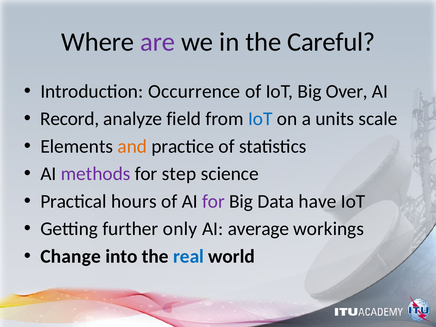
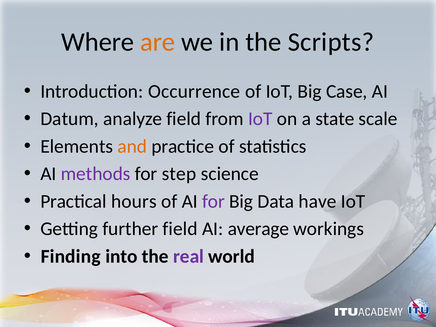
are colour: purple -> orange (158, 42)
Careful: Careful -> Scripts (331, 42)
Over: Over -> Case (347, 91)
Record: Record -> Datum (70, 119)
IoT colour: blue -> purple (260, 119)
units: units -> state (335, 119)
further only: only -> field (180, 229)
Change: Change -> Finding (71, 256)
real colour: blue -> purple (189, 256)
